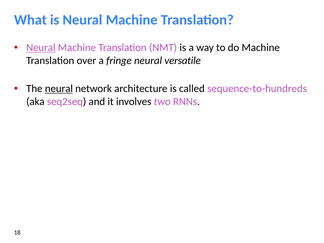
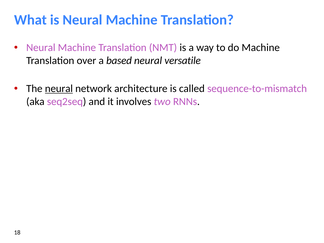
Neural underline: present -> none (41, 48)
fringe: fringe -> based (119, 61)
sequence-to-hundreds: sequence-to-hundreds -> sequence-to-mismatch (257, 89)
